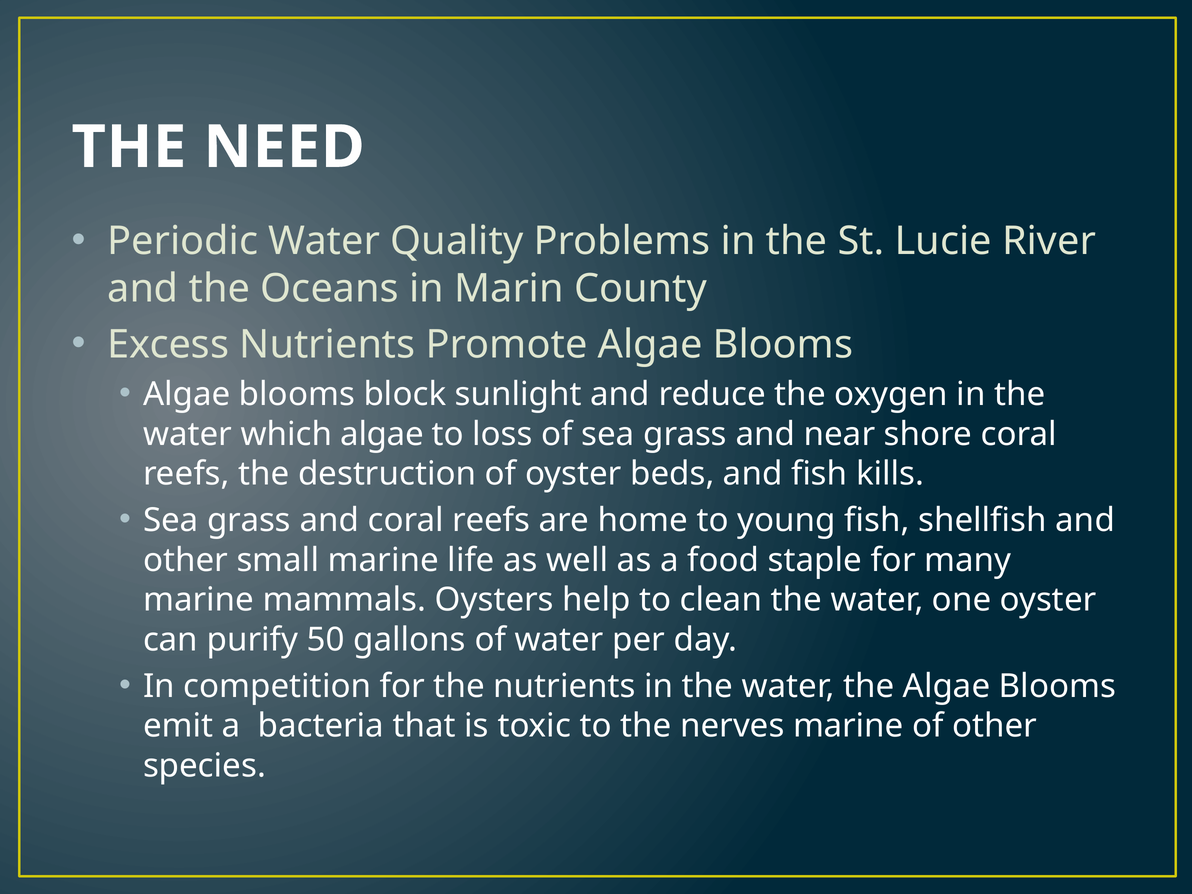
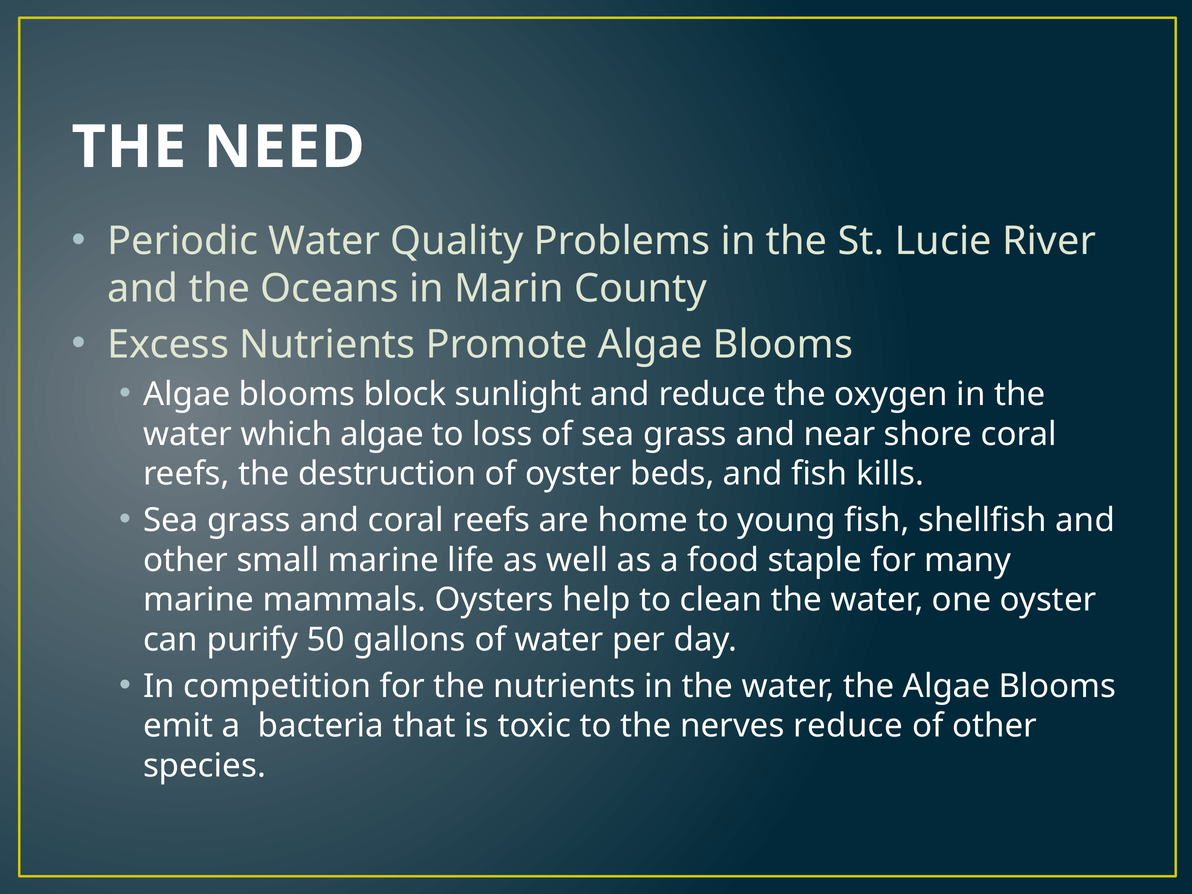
nerves marine: marine -> reduce (848, 726)
